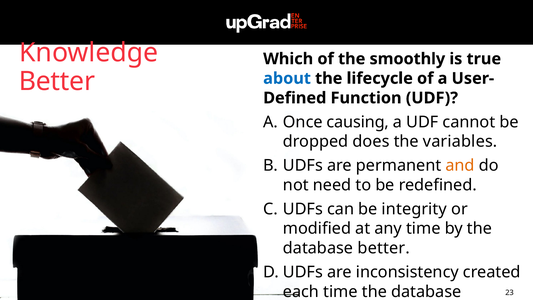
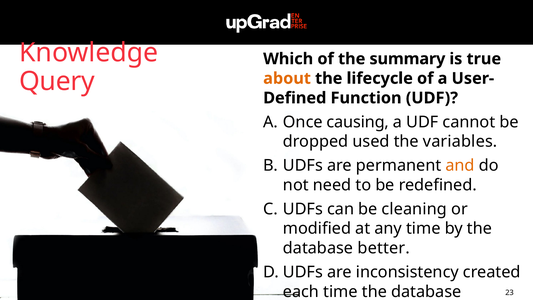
smoothly: smoothly -> summary (407, 59)
Better: Better -> Query (57, 81)
about colour: blue -> orange (287, 78)
does: does -> used (371, 141)
integrity: integrity -> cleaning (414, 209)
